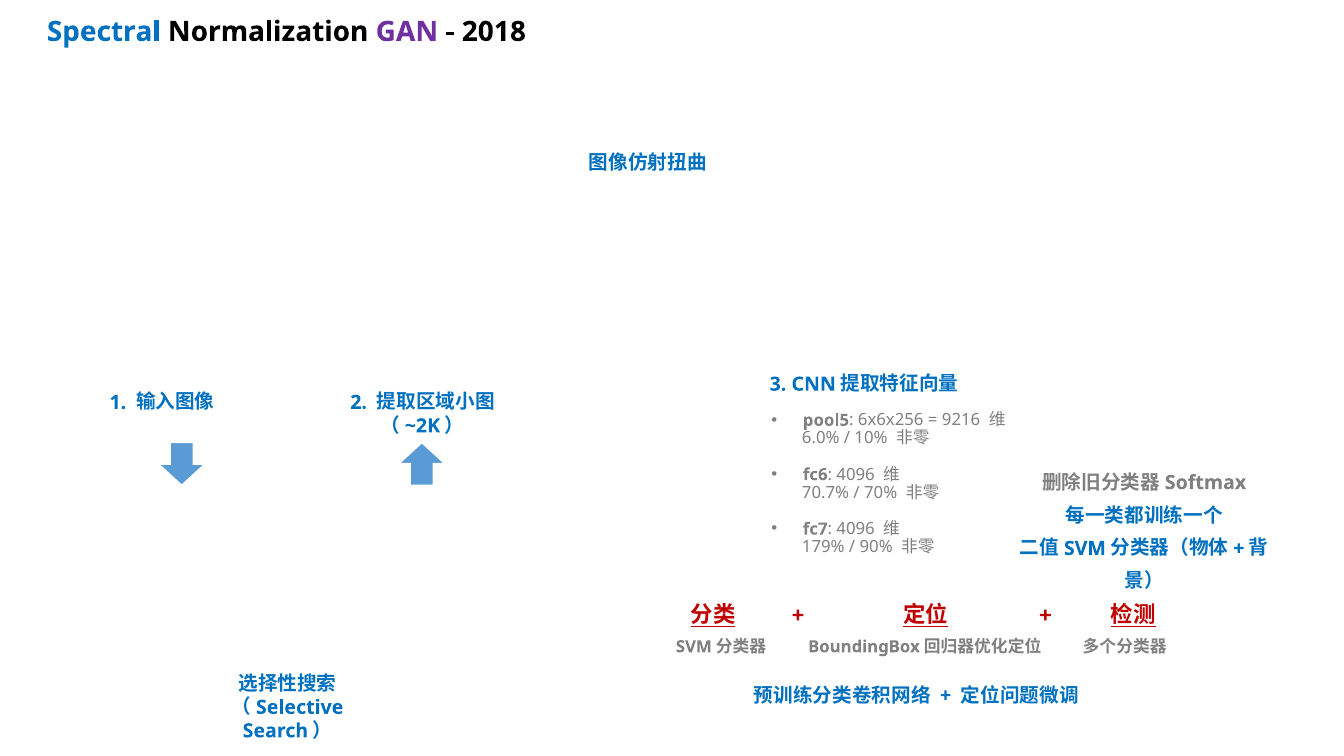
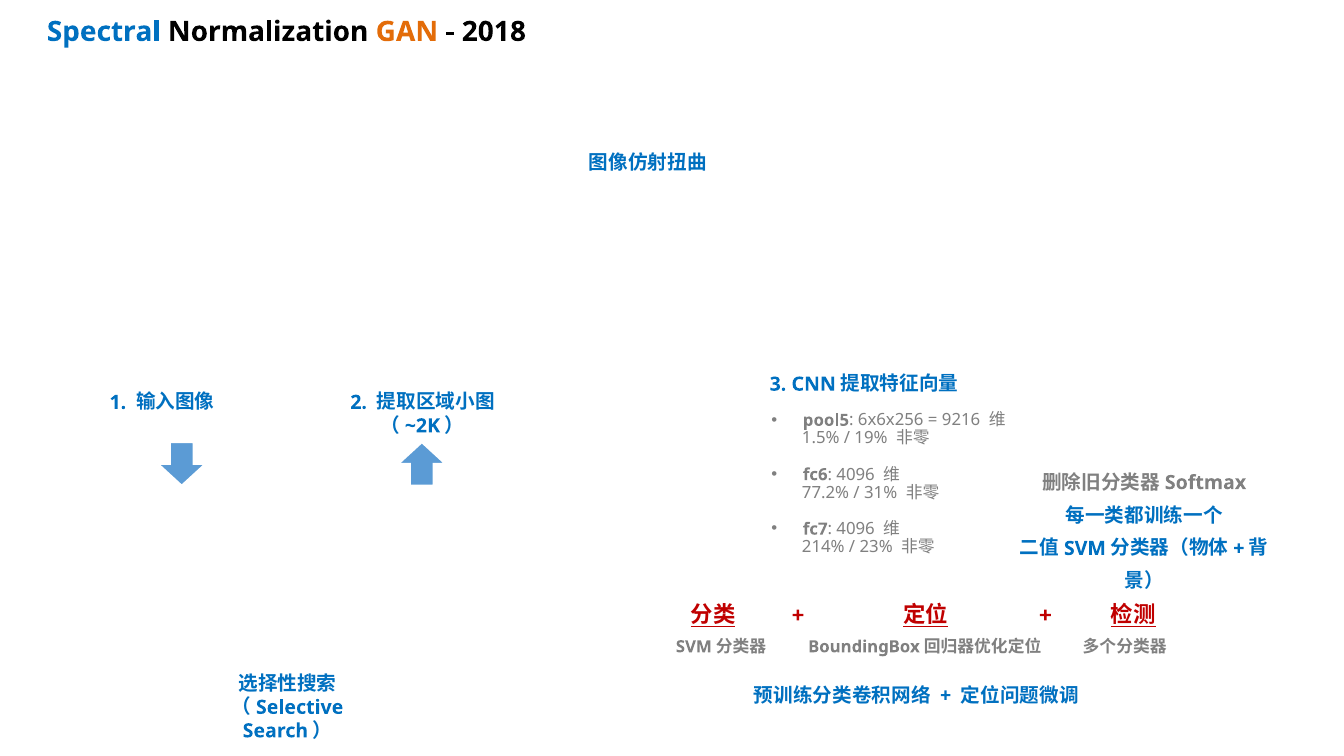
GAN colour: purple -> orange (407, 32)
6.0%: 6.0% -> 1.5% (821, 438)
10%: 10% -> 19% (871, 438)
70.7%: 70.7% -> 77.2% (826, 493)
70%: 70% -> 31% (881, 493)
179%: 179% -> 214% (823, 547)
90%: 90% -> 23% (876, 547)
